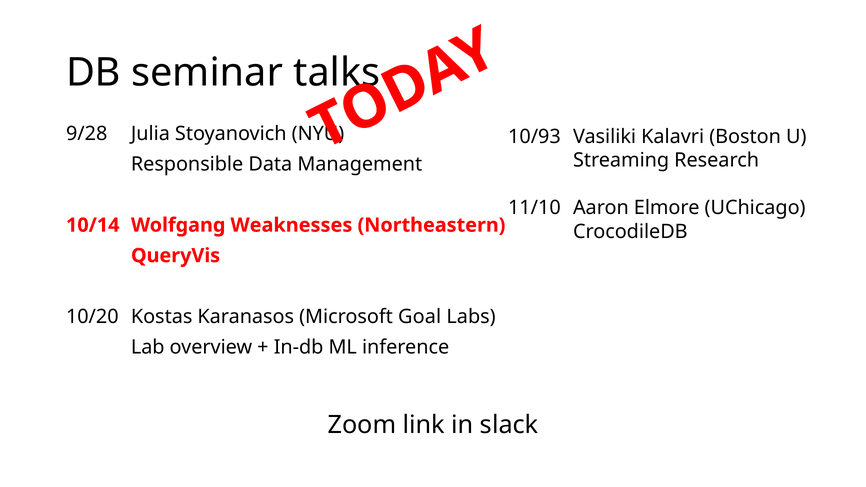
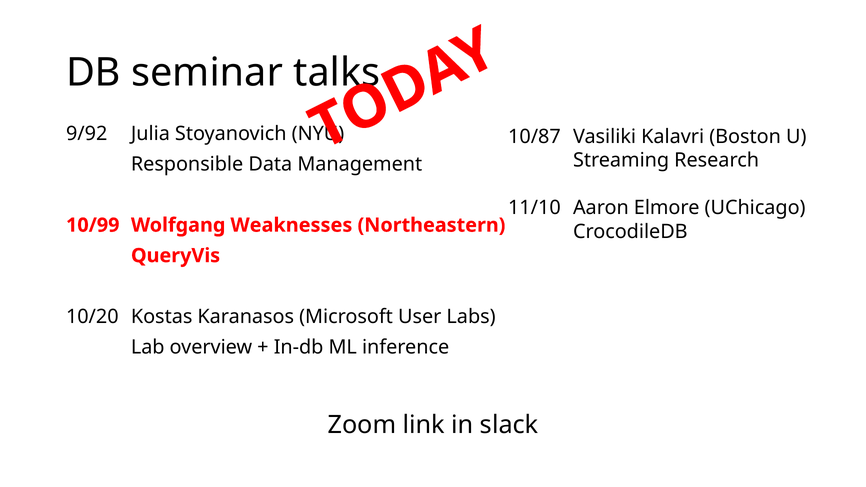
9/28: 9/28 -> 9/92 (87, 134)
10/93: 10/93 -> 10/87 (534, 137)
10/14: 10/14 -> 10/99 (93, 225)
Goal: Goal -> User (420, 317)
